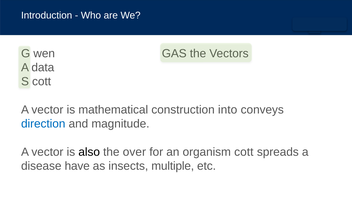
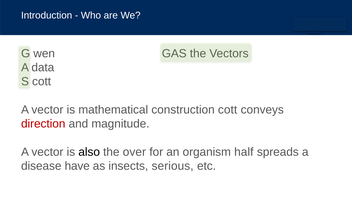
construction into: into -> cott (228, 110)
direction colour: blue -> red (43, 124)
organism cott: cott -> half (244, 152)
multiple: multiple -> serious (173, 166)
